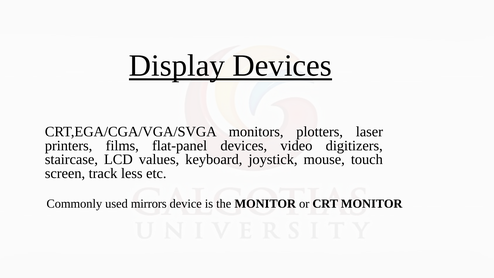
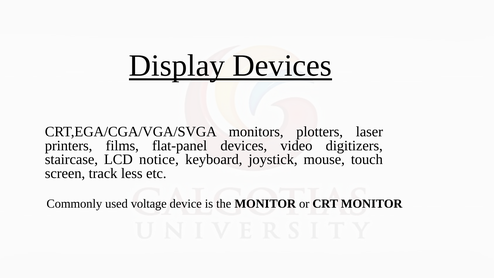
values: values -> notice (159, 159)
mirrors: mirrors -> voltage (149, 204)
